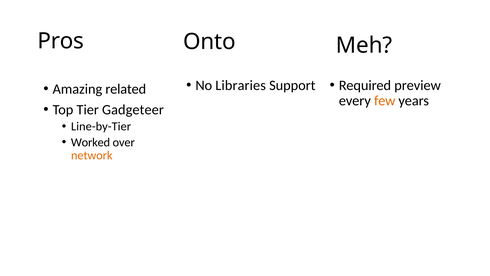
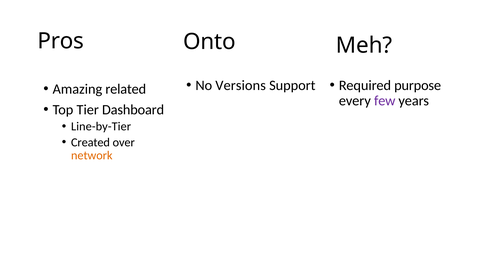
Libraries: Libraries -> Versions (241, 85)
preview: preview -> purpose (418, 85)
few colour: orange -> purple (385, 101)
Gadgeteer: Gadgeteer -> Dashboard (133, 109)
Worked: Worked -> Created (90, 142)
